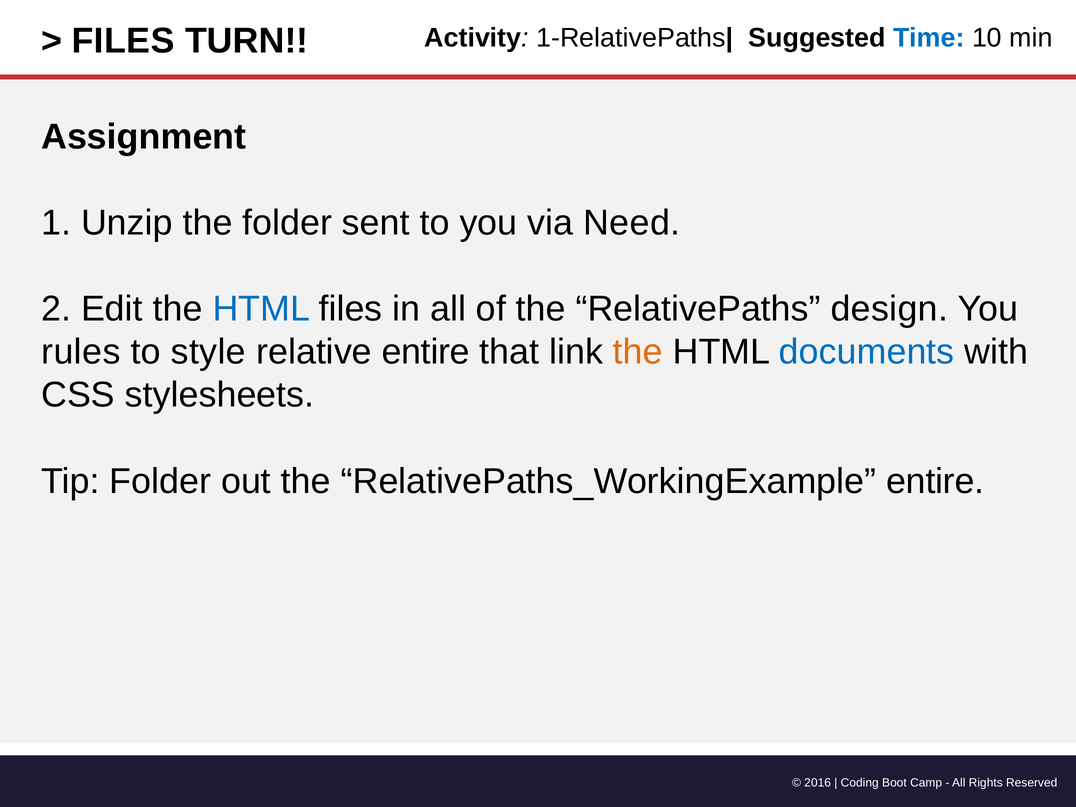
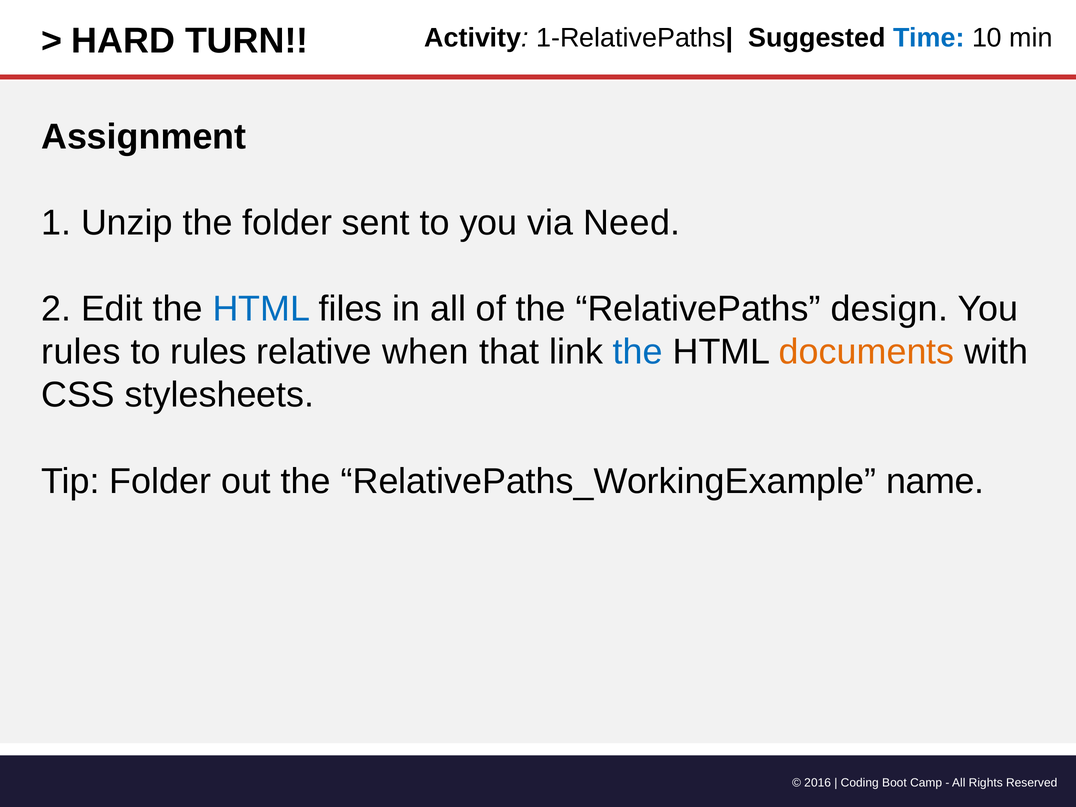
FILES: FILES -> HARD (123, 41)
to style: style -> rules (209, 352)
relative entire: entire -> when (425, 352)
the colour: orange -> blue (638, 352)
documents colour: blue -> orange (867, 352)
RelativePaths_WorkingExample entire: entire -> name (935, 481)
